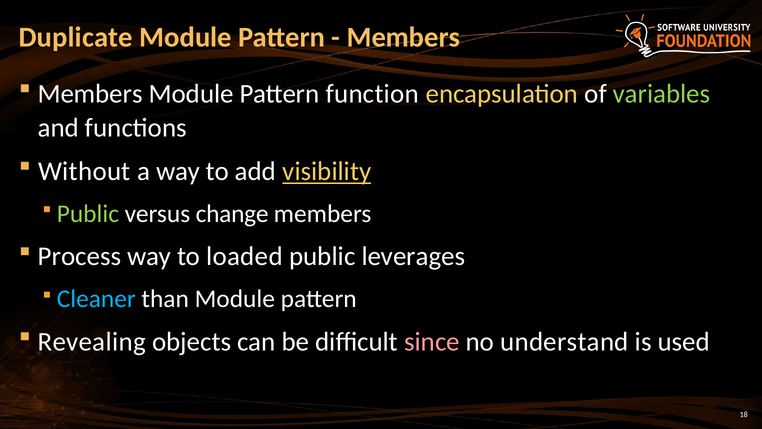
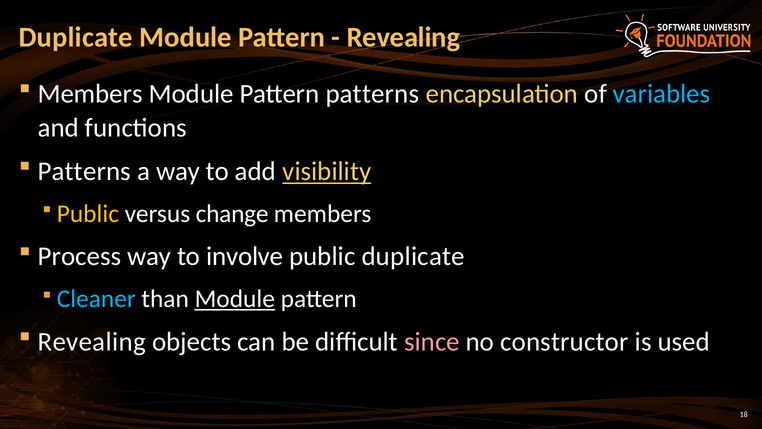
Members: Members -> Revealing (403, 37)
Pattern function: function -> patterns (372, 94)
variables colour: light green -> light blue (662, 94)
Without: Without -> Patterns (84, 171)
Public colour: light green -> yellow (88, 214)
loaded: loaded -> involve (245, 256)
public leverages: leverages -> duplicate (413, 256)
Module underline: none -> present (235, 299)
understand: understand -> constructor (564, 341)
